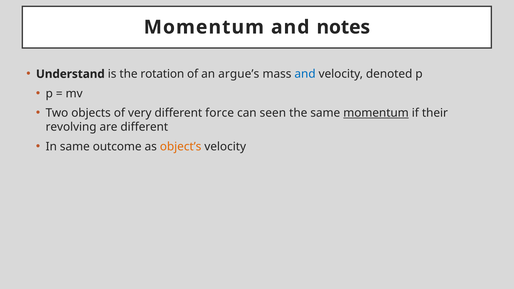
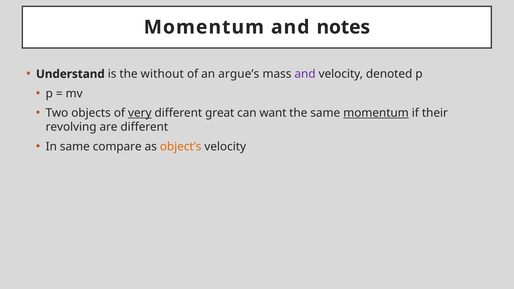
rotation: rotation -> without (162, 74)
and colour: blue -> purple (305, 74)
very underline: none -> present (140, 113)
force: force -> great (220, 113)
seen: seen -> want (273, 113)
outcome: outcome -> compare (117, 147)
